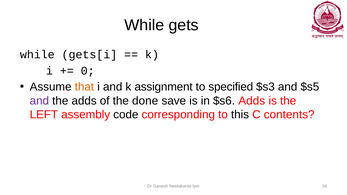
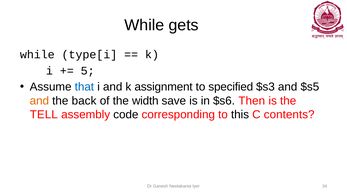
gets[i: gets[i -> type[i (89, 55)
0: 0 -> 5 (88, 71)
that colour: orange -> blue (84, 87)
and colour: purple -> orange (39, 101)
the adds: adds -> back (84, 101)
done: done -> width (145, 101)
$s6 Adds: Adds -> Then (252, 101)
LEFT: LEFT -> TELL (44, 115)
